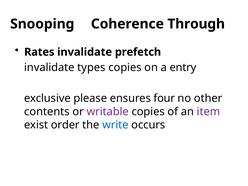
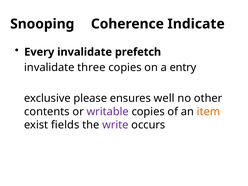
Through: Through -> Indicate (196, 24)
Rates: Rates -> Every (39, 52)
types: types -> three (91, 67)
four: four -> well (164, 98)
item colour: purple -> orange (208, 112)
order: order -> fields (65, 125)
write colour: blue -> purple (115, 125)
